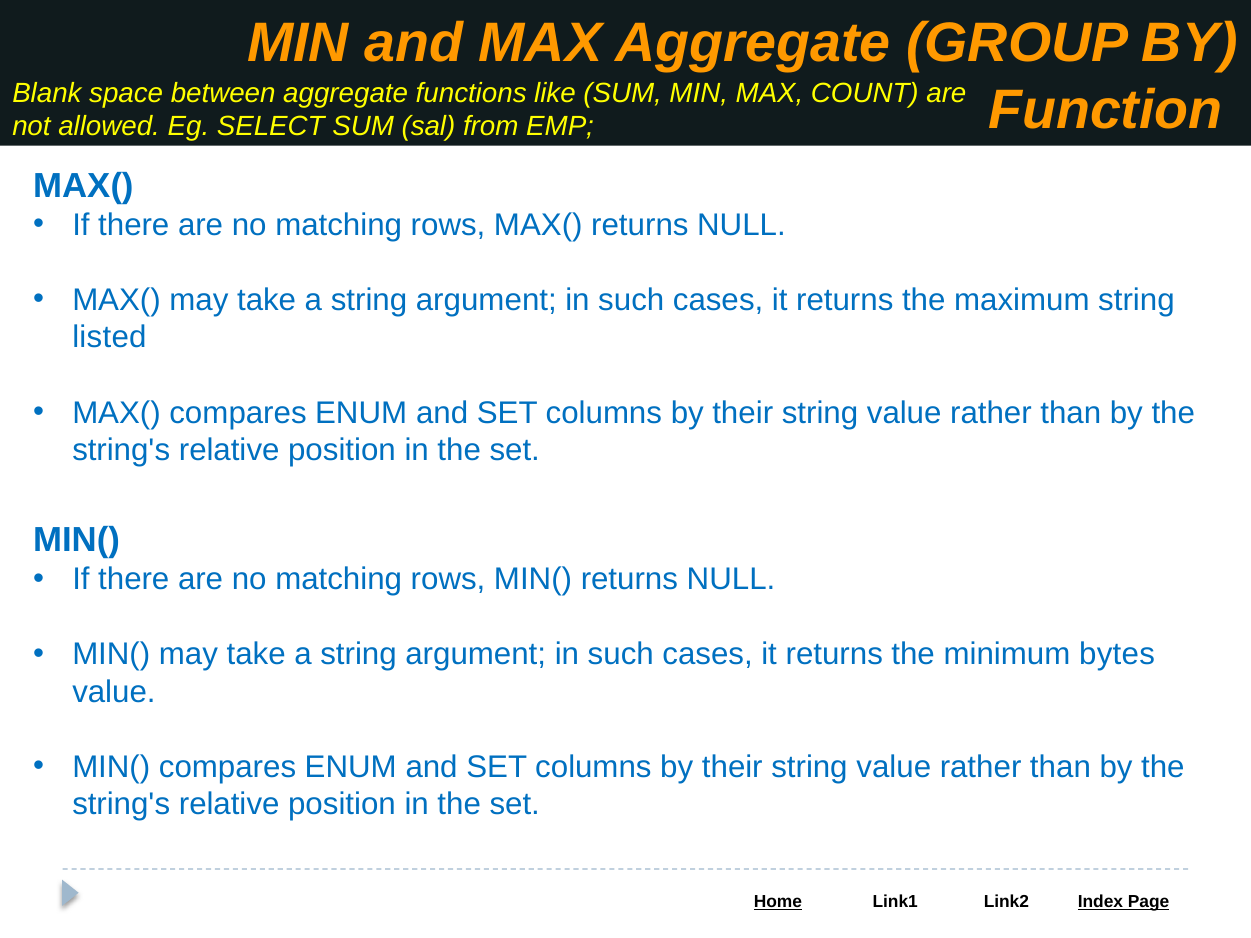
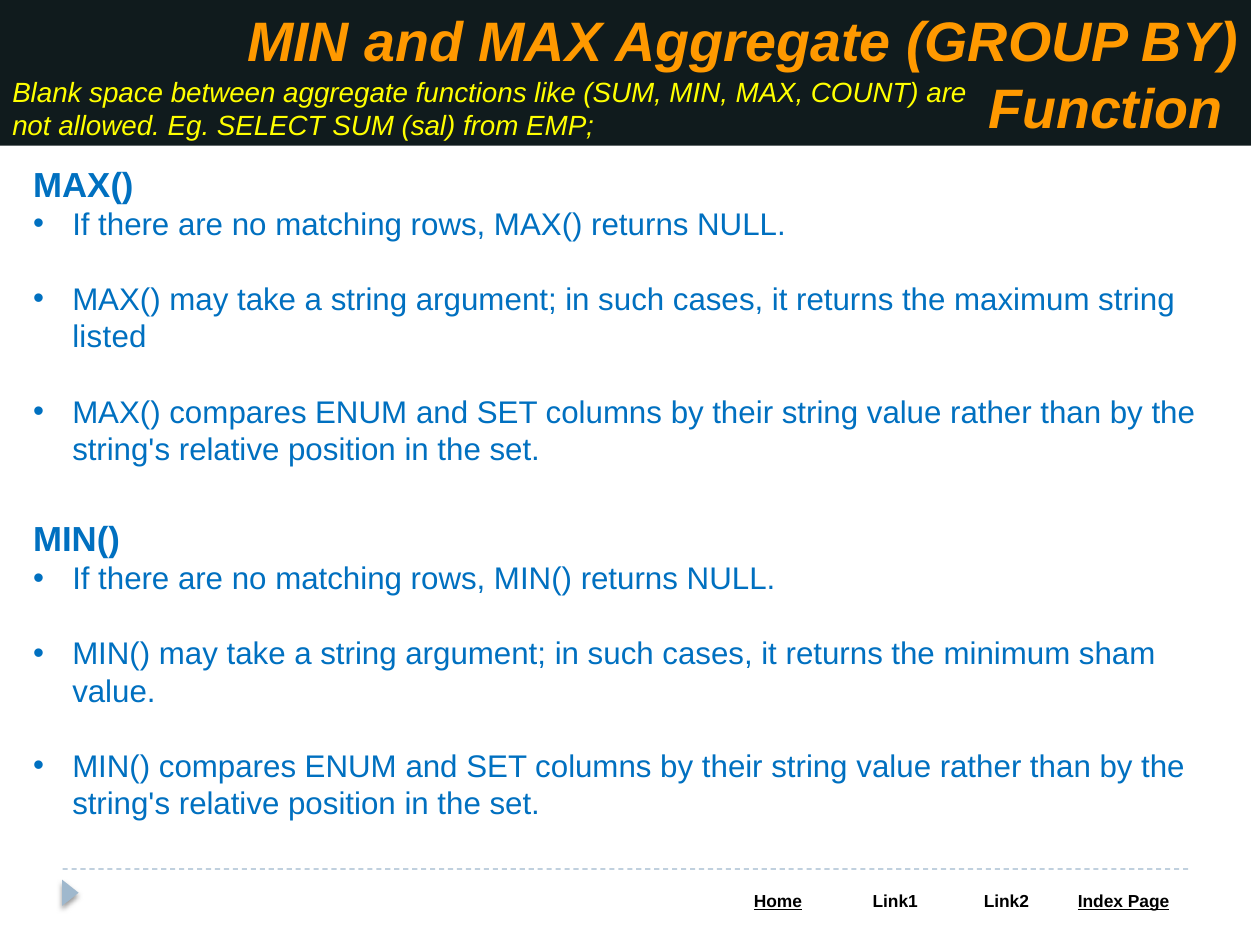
bytes: bytes -> sham (1117, 655)
